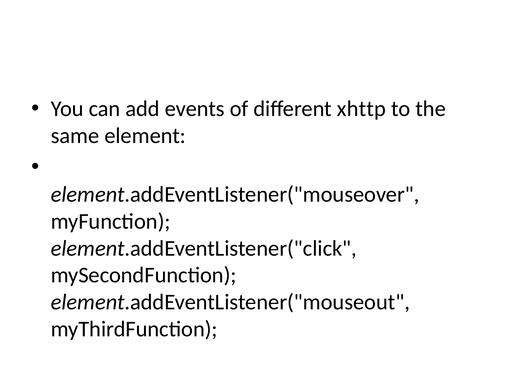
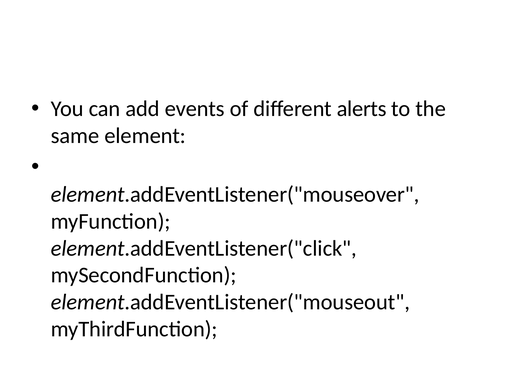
xhttp: xhttp -> alerts (362, 109)
